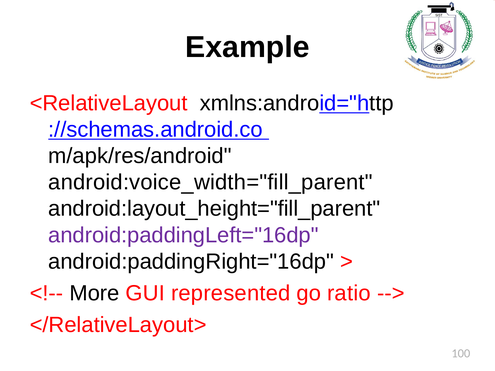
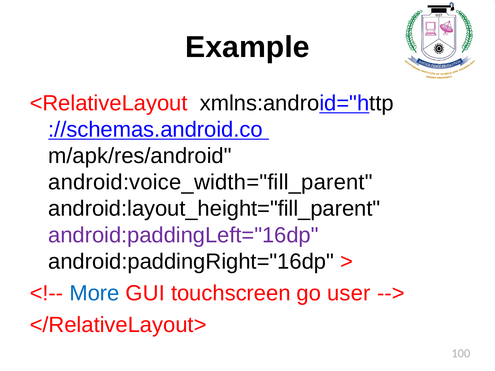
More colour: black -> blue (94, 293)
represented: represented -> touchscreen (231, 293)
ratio: ratio -> user (349, 293)
